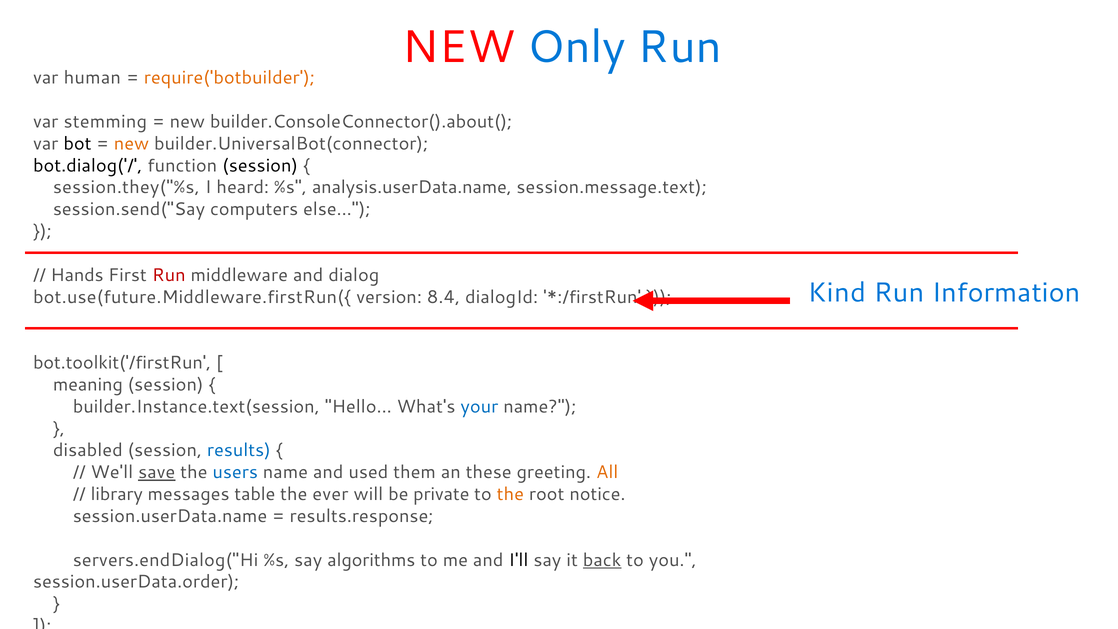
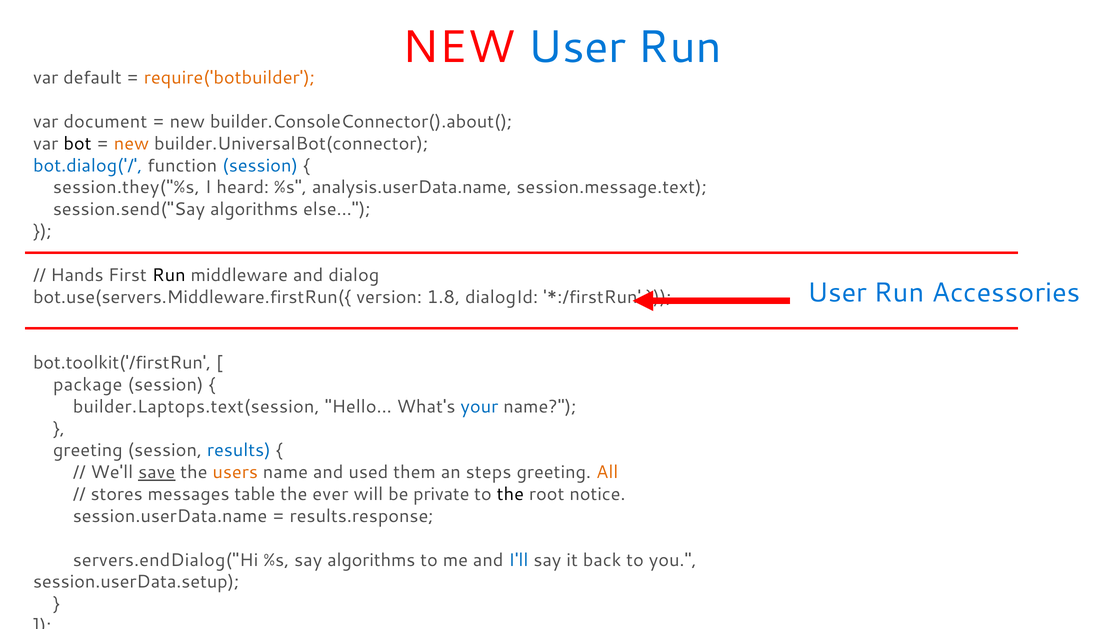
NEW Only: Only -> User (577, 47)
human: human -> default (92, 78)
stemming: stemming -> document (105, 122)
bot.dialog('/ colour: black -> blue (88, 165)
session colour: black -> blue (260, 165)
session.send("Say computers: computers -> algorithms (254, 209)
Run colour: red -> black (169, 275)
Kind: Kind -> User (837, 293)
Information: Information -> Accessories (1006, 293)
bot.use(future.Middleware.firstRun({: bot.use(future.Middleware.firstRun({ -> bot.use(servers.Middleware.firstRun({ (192, 297)
8.4: 8.4 -> 1.8 (444, 297)
meaning: meaning -> package (88, 385)
builder.Instance.text(session: builder.Instance.text(session -> builder.Laptops.text(session (196, 406)
disabled: disabled -> greeting (88, 450)
users colour: blue -> orange (235, 472)
these: these -> steps (489, 472)
library: library -> stores (117, 494)
the colour: orange -> black (510, 494)
I'll colour: black -> blue (518, 560)
back underline: present -> none (602, 560)
session.userData.order: session.userData.order -> session.userData.setup (136, 582)
